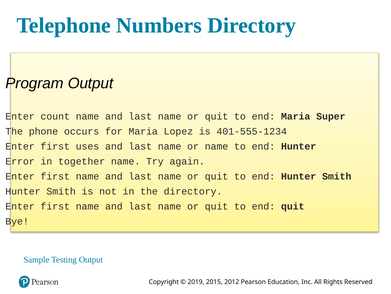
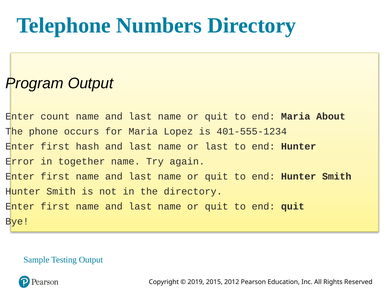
Super: Super -> About (331, 116)
uses: uses -> hash (87, 146)
or name: name -> last (217, 146)
